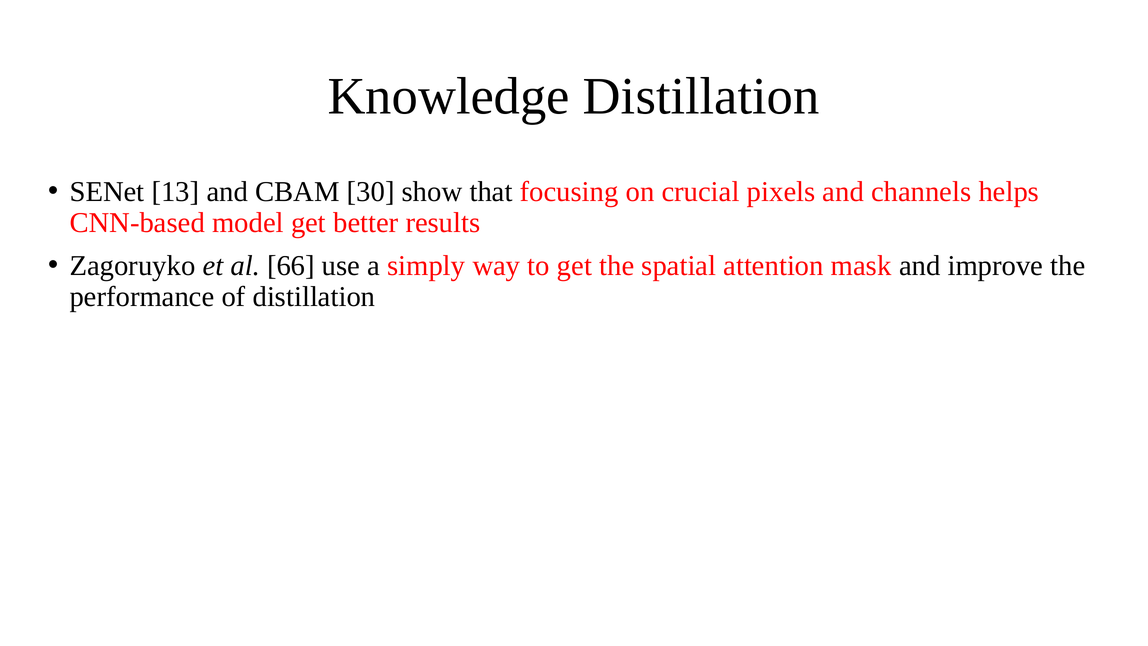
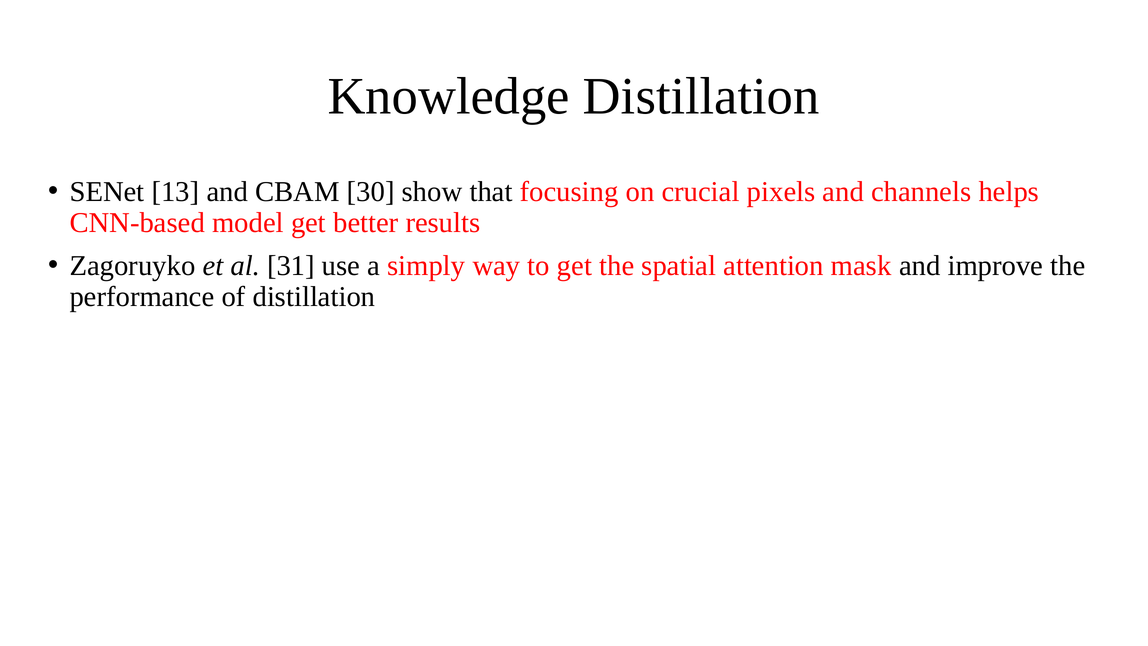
66: 66 -> 31 (291, 265)
